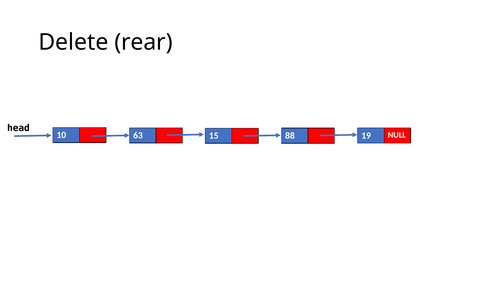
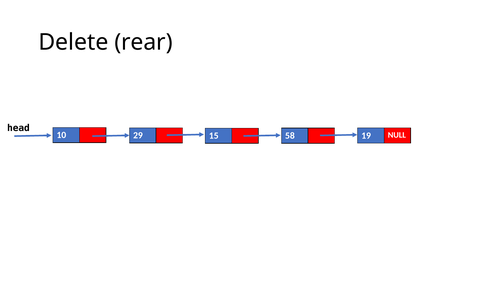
63: 63 -> 29 (138, 135)
88: 88 -> 58 (290, 136)
